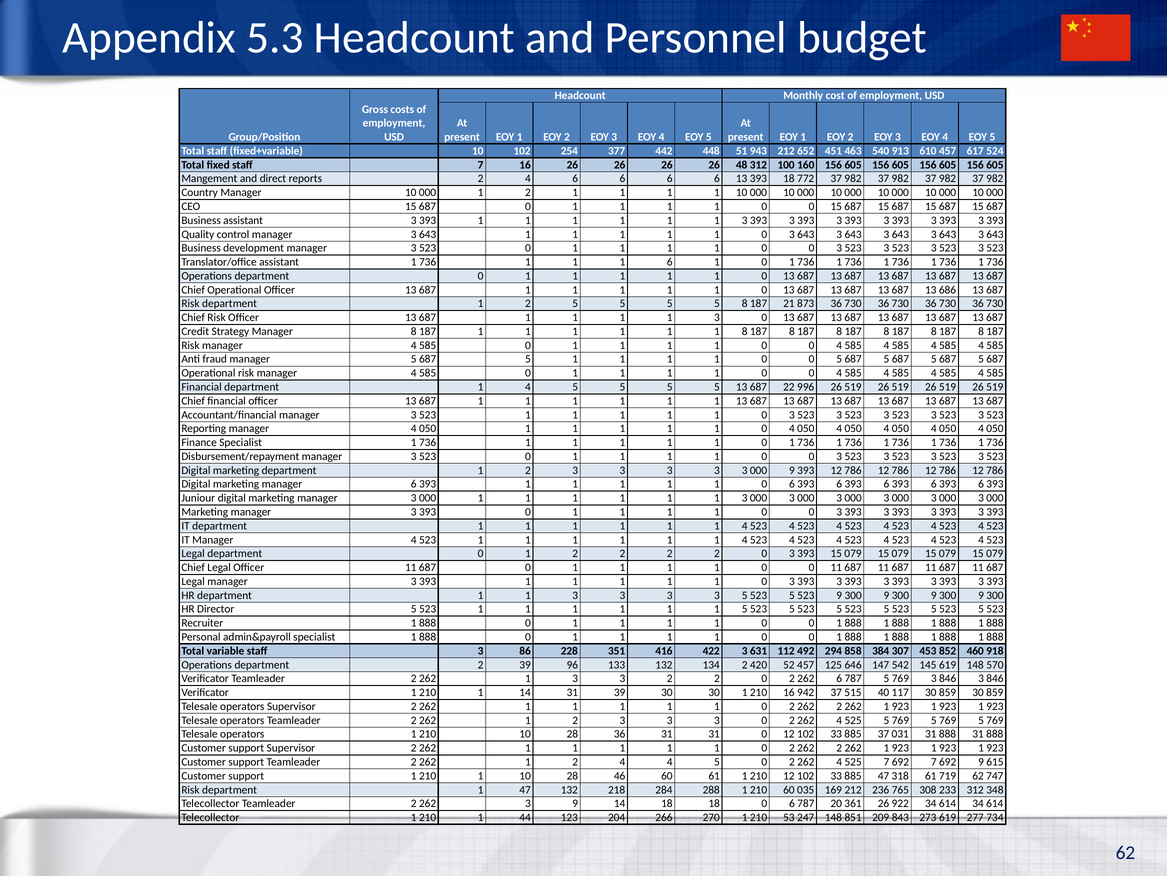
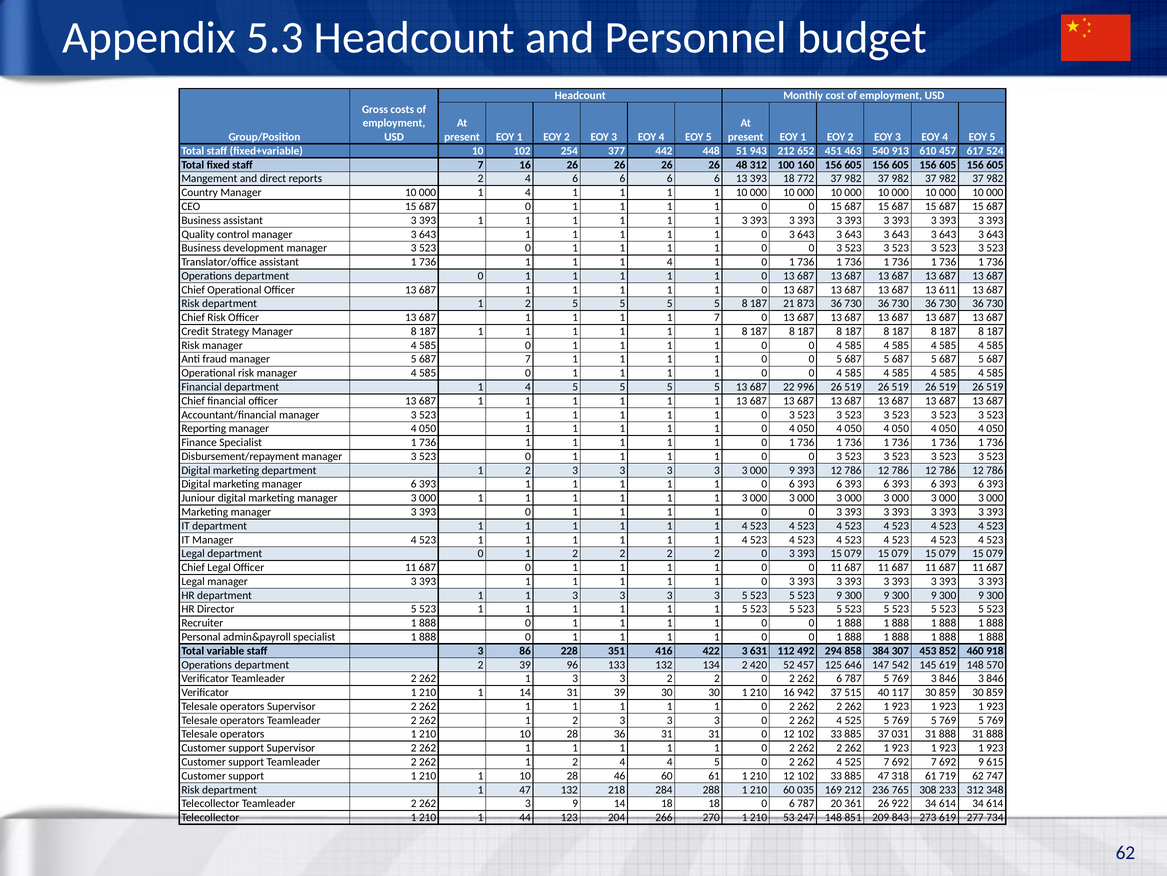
000 1 2: 2 -> 4 (528, 192)
6: 6 -> 4 (670, 262)
686: 686 -> 611 (947, 290)
3: 3 -> 7 (717, 317)
manager 5 687 5: 5 -> 7 (528, 359)
